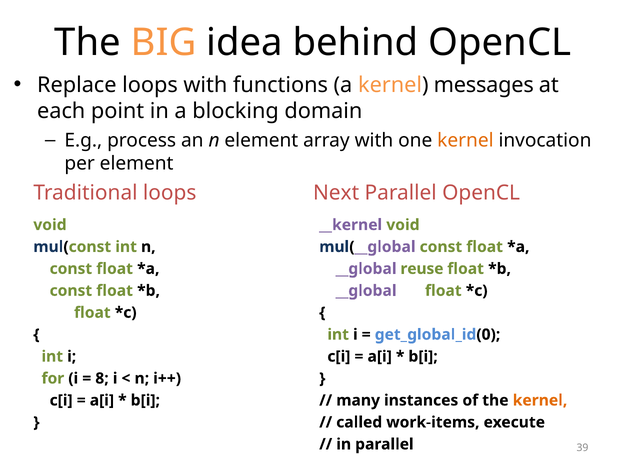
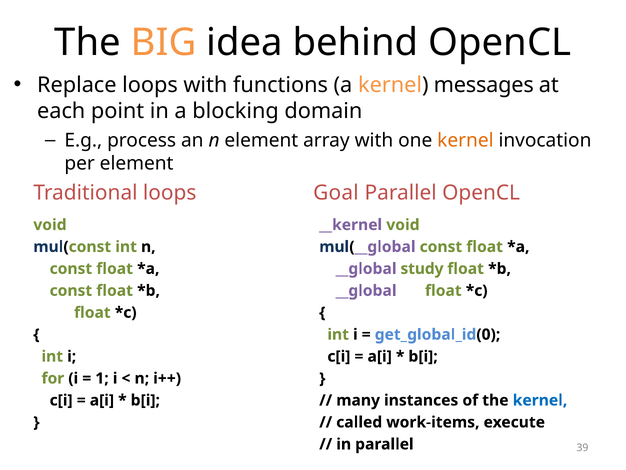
Next: Next -> Goal (336, 193)
reuse: reuse -> study (422, 268)
8: 8 -> 1 (102, 378)
kernel colour: orange -> blue (540, 400)
